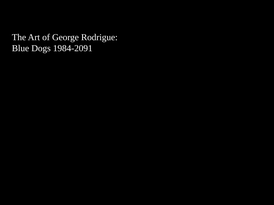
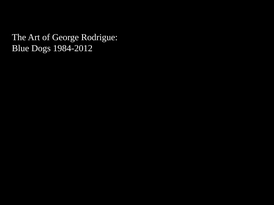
1984-2091: 1984-2091 -> 1984-2012 (73, 48)
